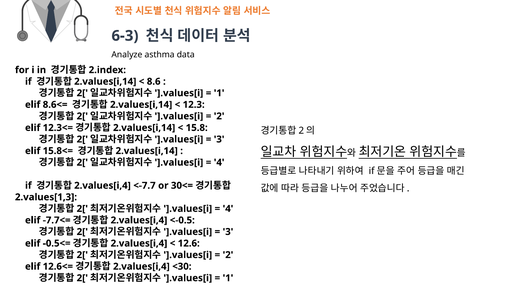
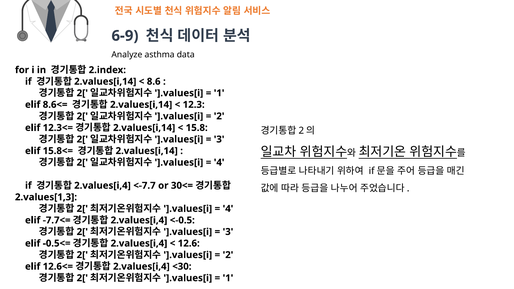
6-3: 6-3 -> 6-9 (125, 36)
